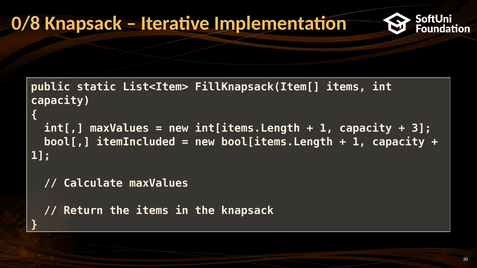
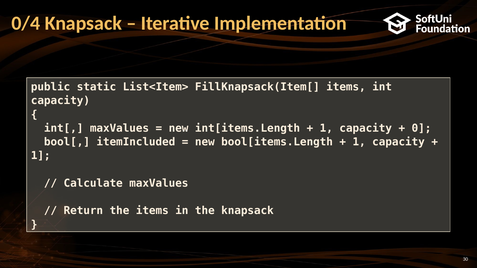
0/8: 0/8 -> 0/4 (26, 23)
3: 3 -> 0 (421, 128)
